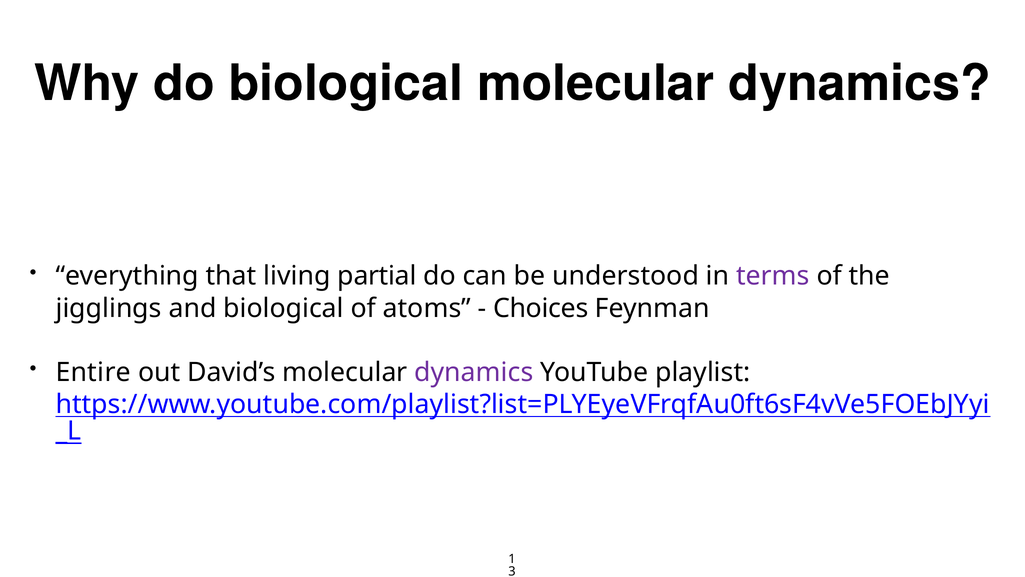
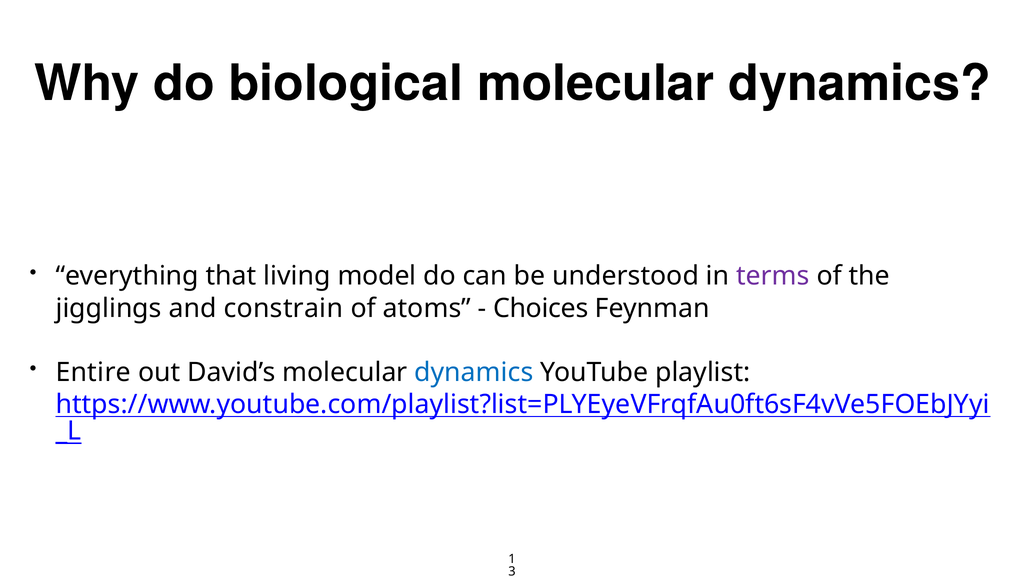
partial: partial -> model (377, 276)
and biological: biological -> constrain (283, 308)
dynamics colour: purple -> blue (474, 372)
